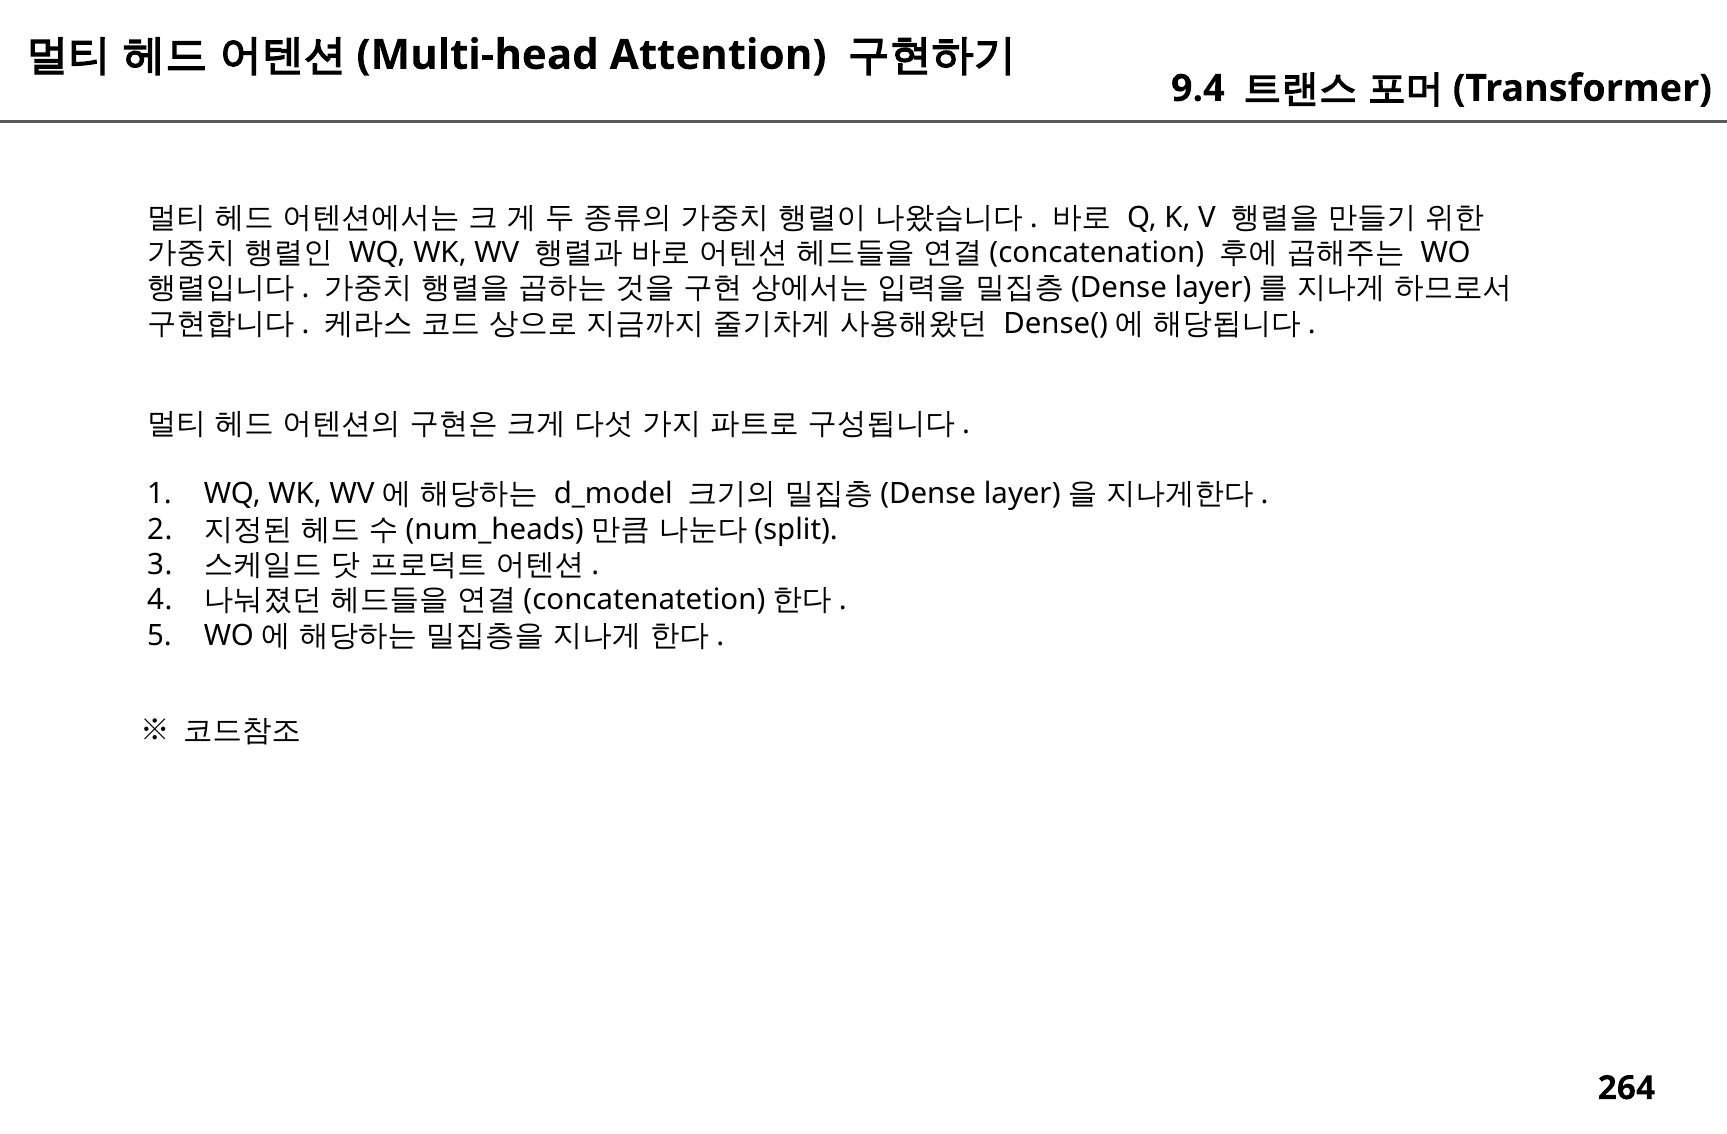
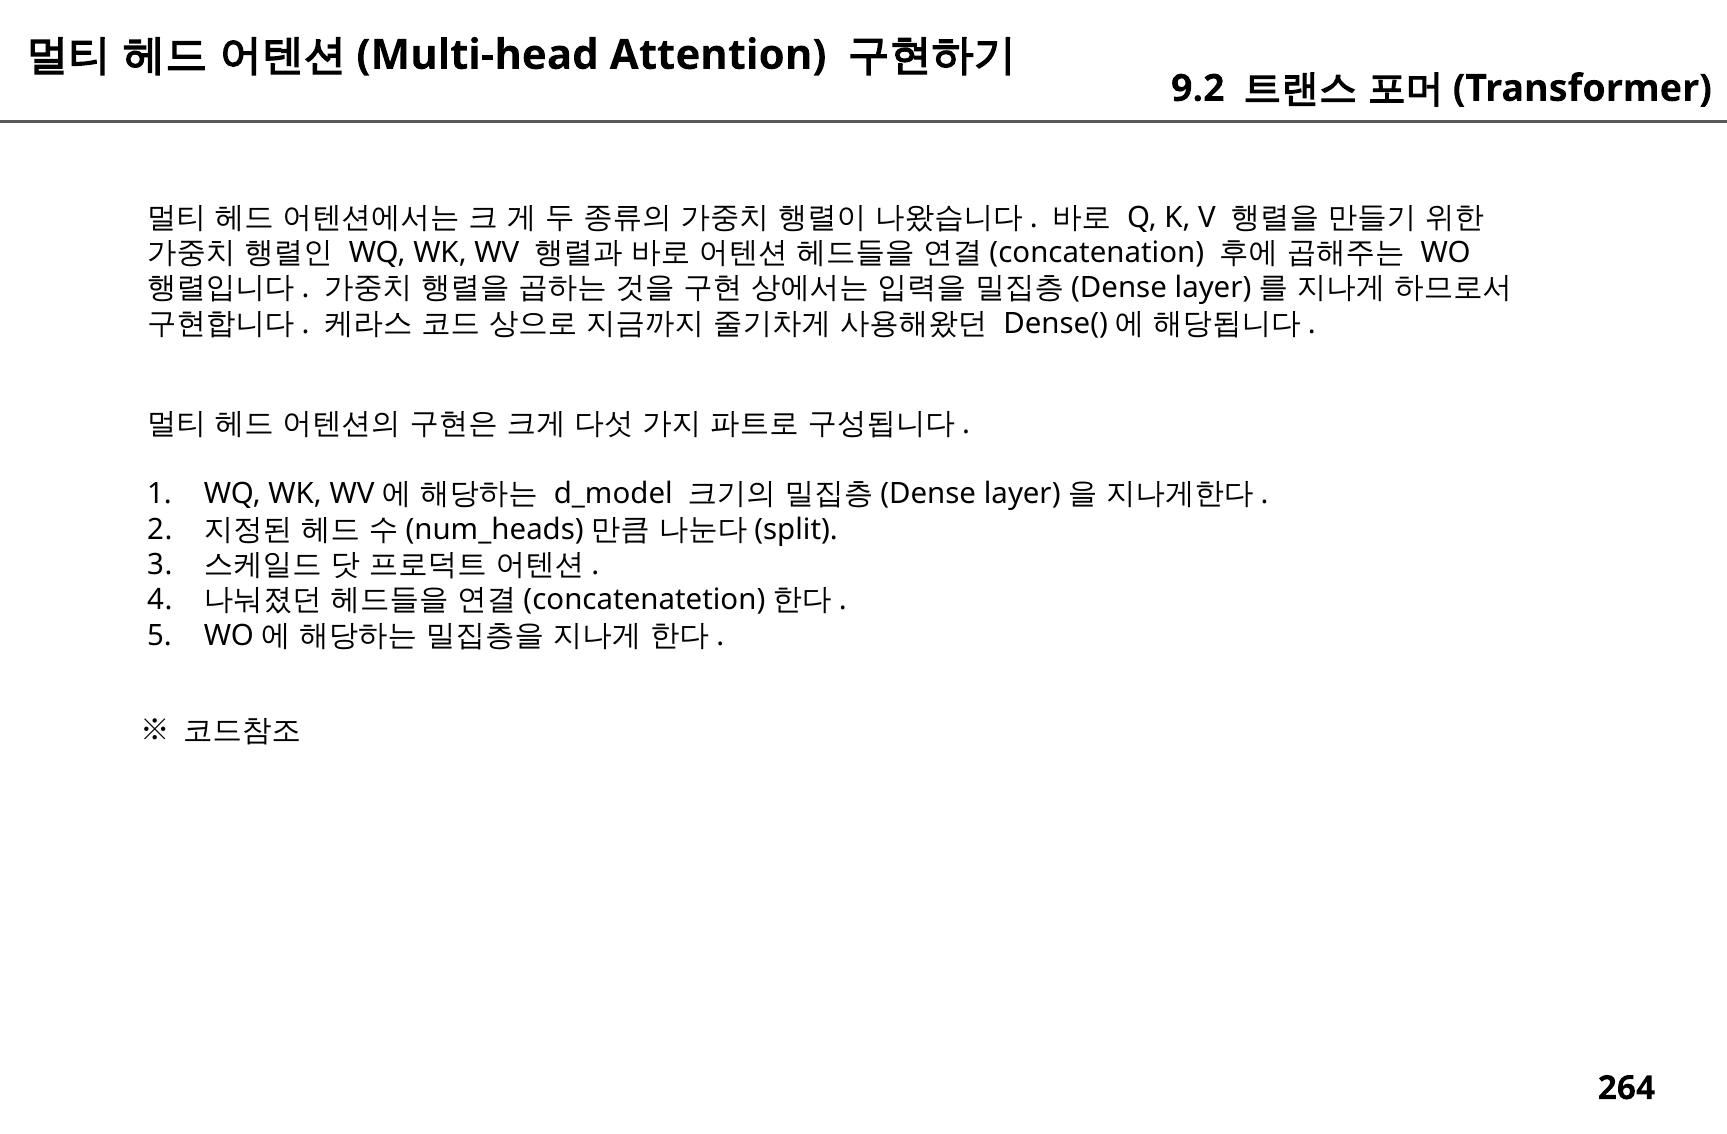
9.4: 9.4 -> 9.2 (1198, 89)
